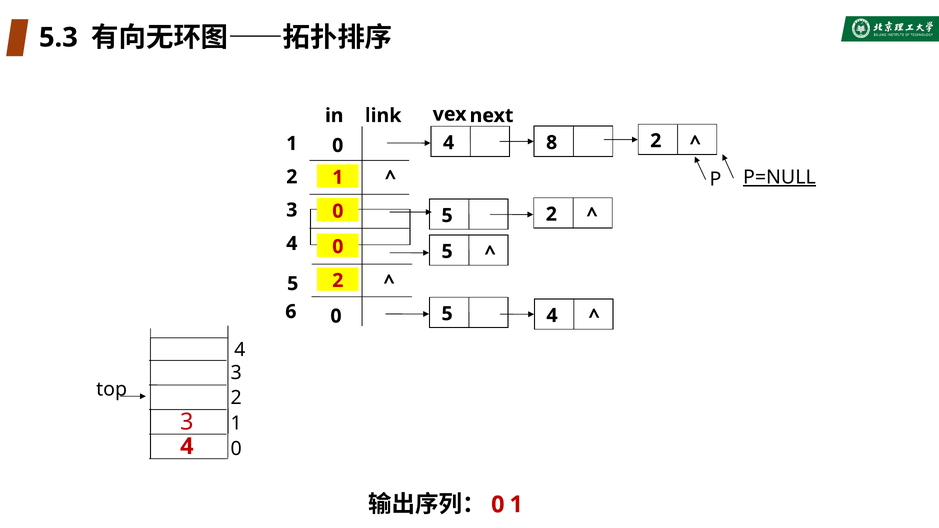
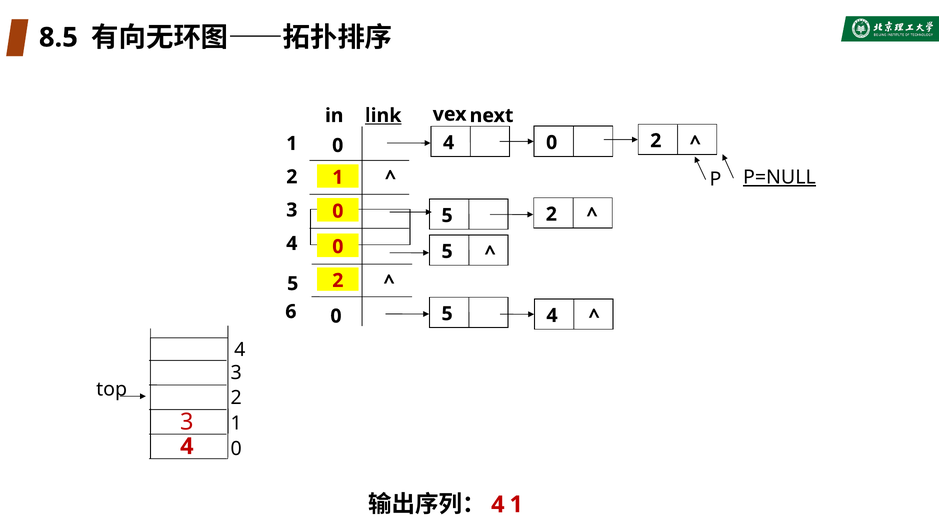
5.3: 5.3 -> 8.5 (58, 38)
link underline: none -> present (383, 116)
8: 8 -> 0 (552, 143)
0: 0 -> 4 (498, 505)
